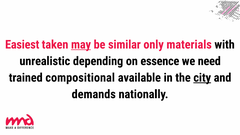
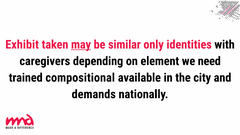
Easiest: Easiest -> Exhibit (22, 45)
materials: materials -> identities (189, 45)
unrealistic: unrealistic -> caregivers (45, 61)
essence: essence -> element (160, 61)
city underline: present -> none (202, 78)
